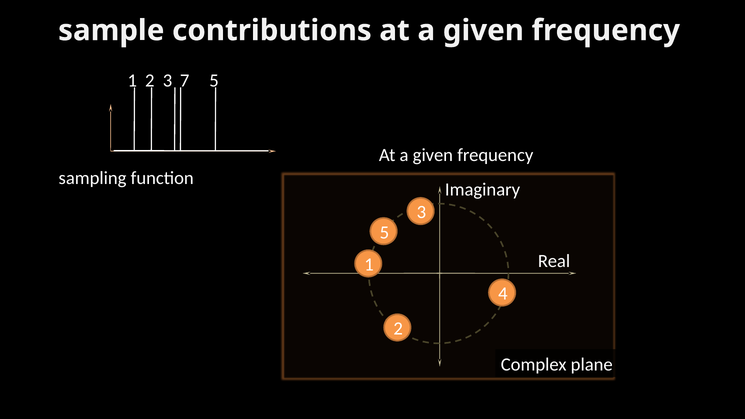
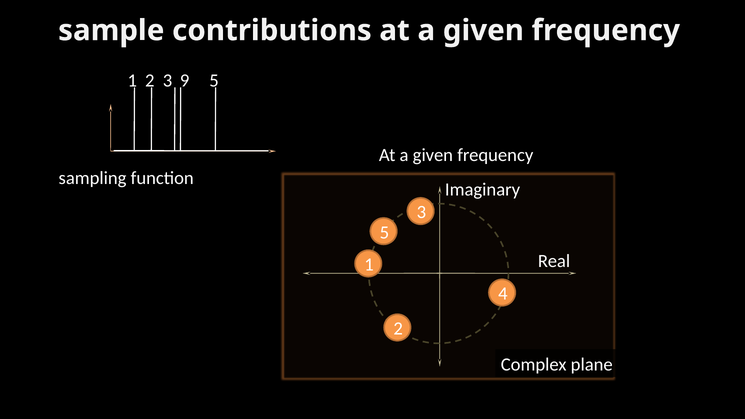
7: 7 -> 9 (185, 81)
